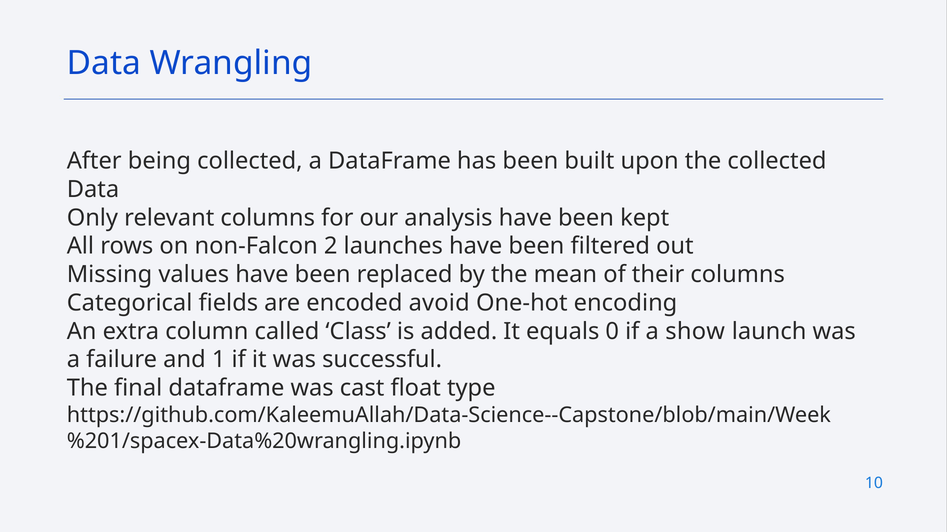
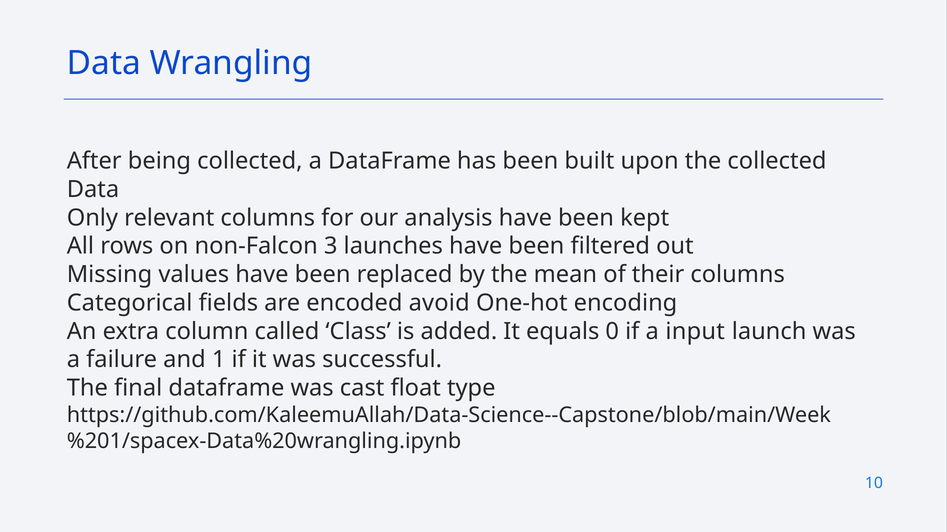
2: 2 -> 3 (331, 246)
show: show -> input (695, 332)
